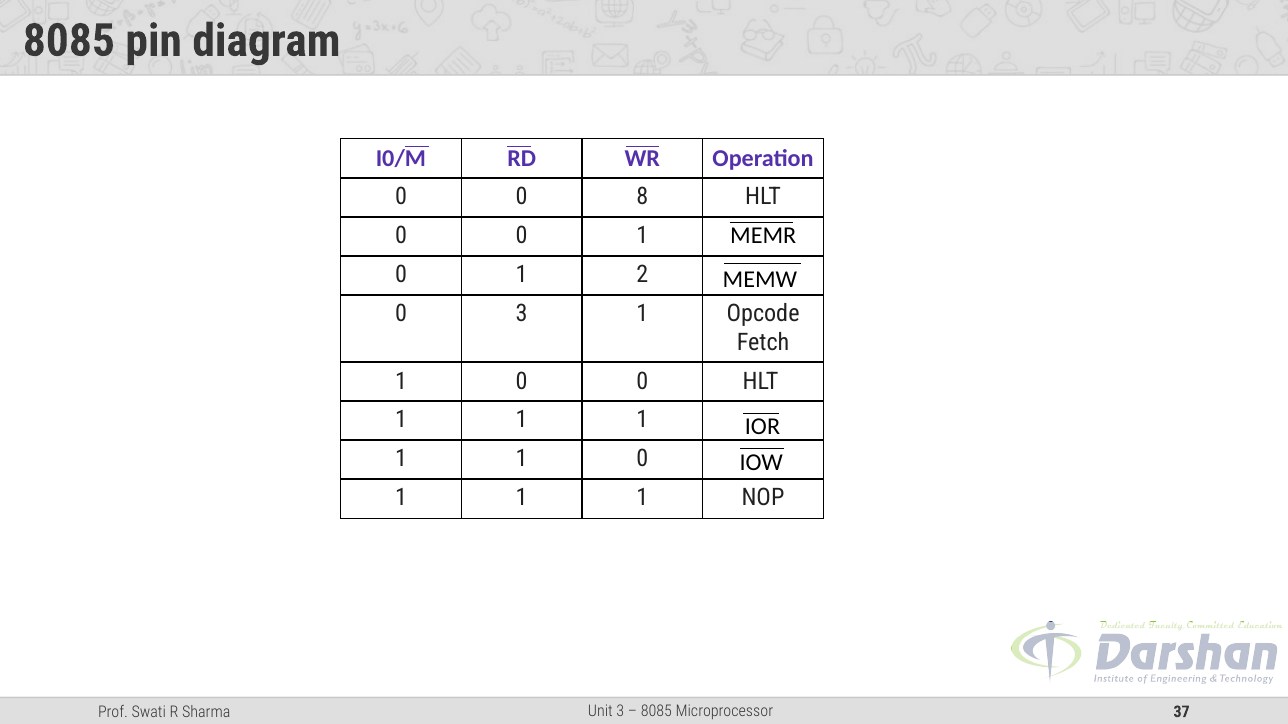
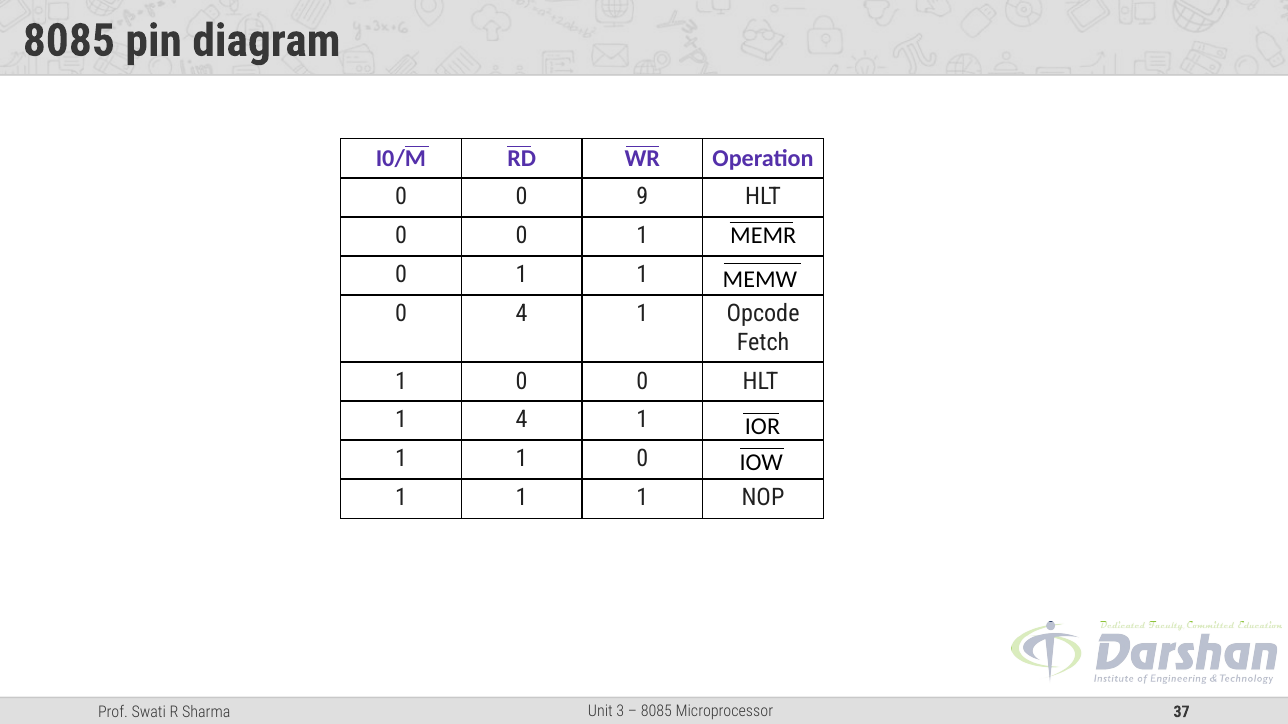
8: 8 -> 9 (642, 197)
0 1 2: 2 -> 1 (642, 275)
0 3: 3 -> 4 (522, 314)
1: 1 -> 4 (522, 420)
